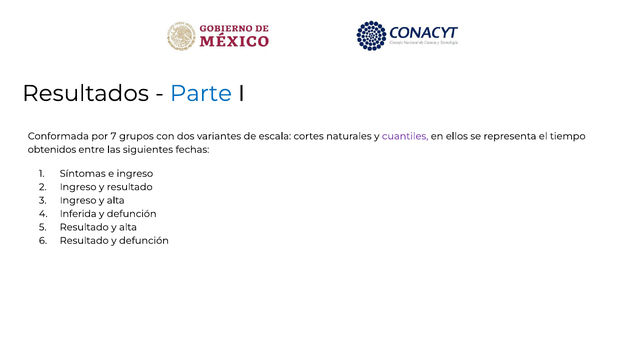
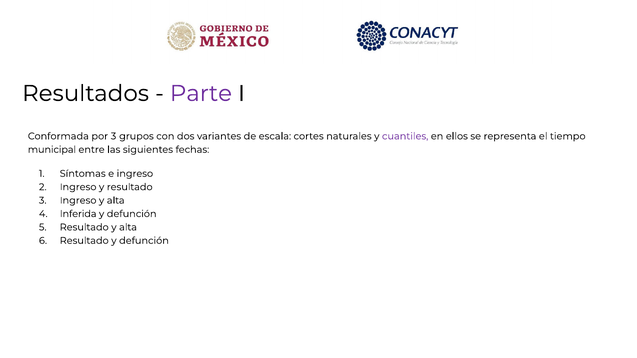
Parte colour: blue -> purple (201, 93)
por 7: 7 -> 3 (114, 136)
obtenidos: obtenidos -> municipal (52, 150)
